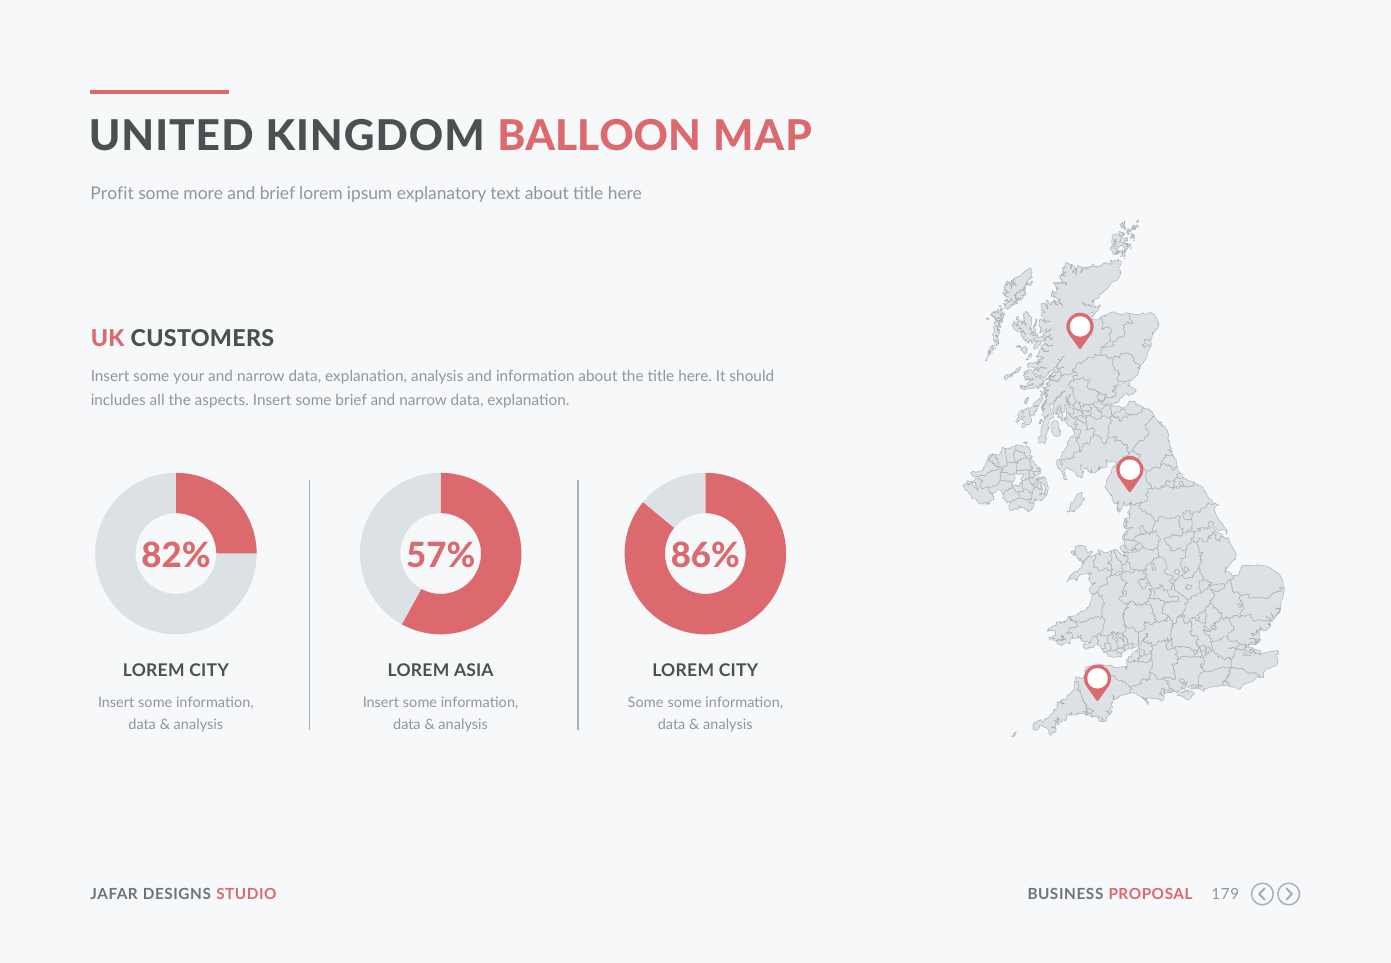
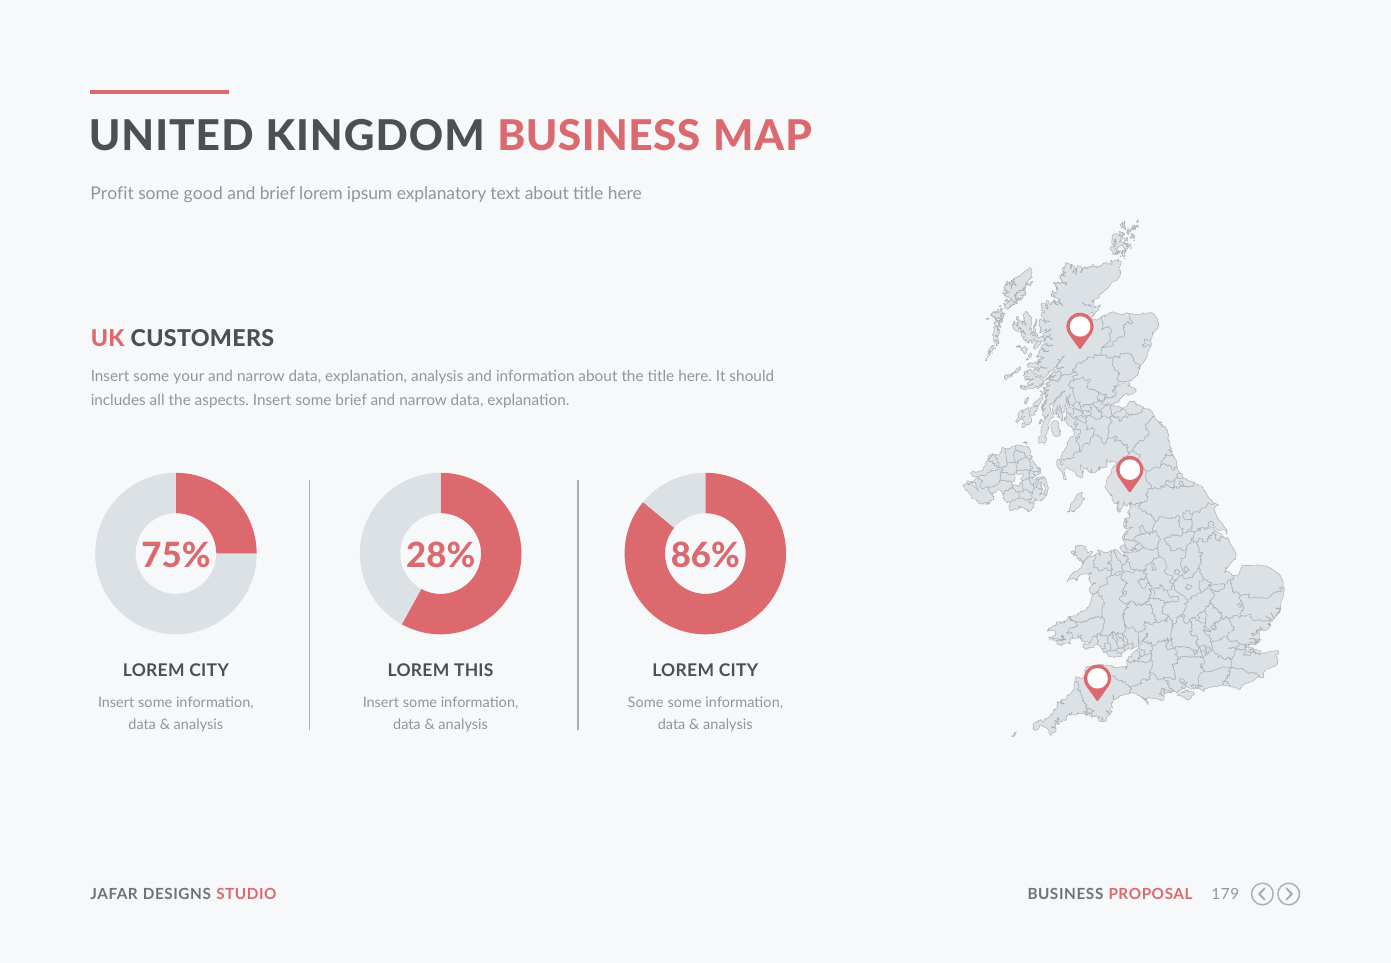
KINGDOM BALLOON: BALLOON -> BUSINESS (599, 136)
more: more -> good (203, 193)
82%: 82% -> 75% (176, 556)
57%: 57% -> 28% (441, 556)
ASIA: ASIA -> THIS (474, 670)
